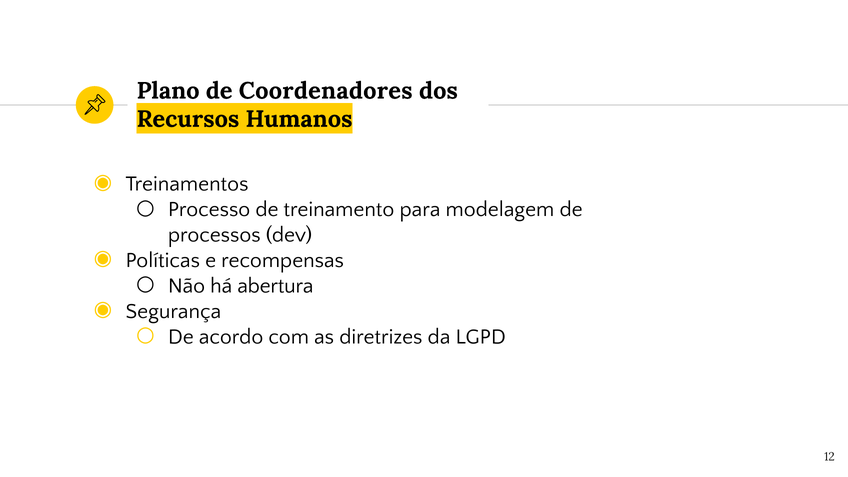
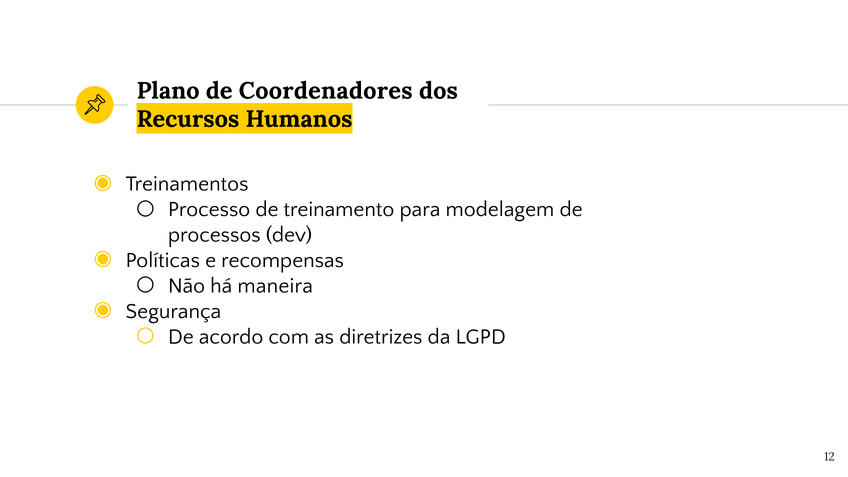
abertura: abertura -> maneira (275, 286)
